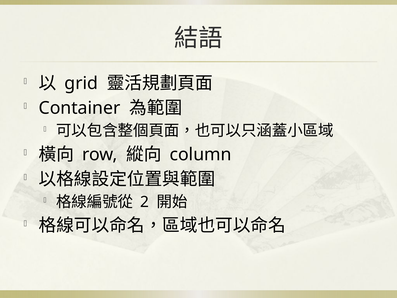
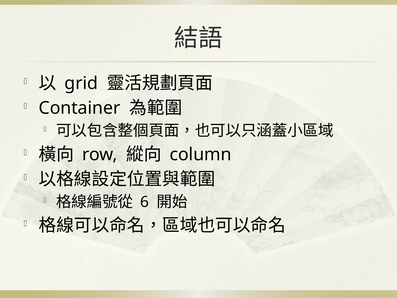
2: 2 -> 6 (145, 202)
